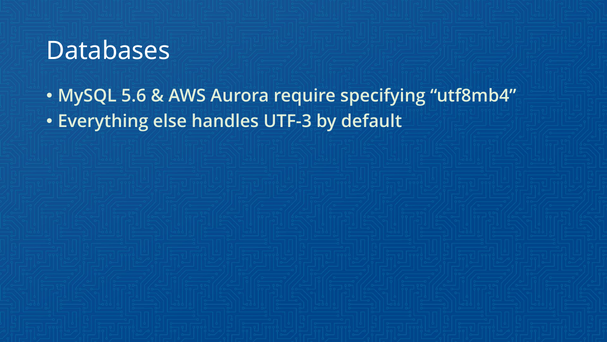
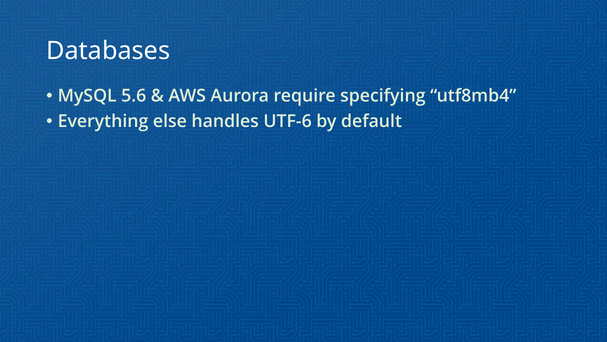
UTF-3: UTF-3 -> UTF-6 (288, 121)
